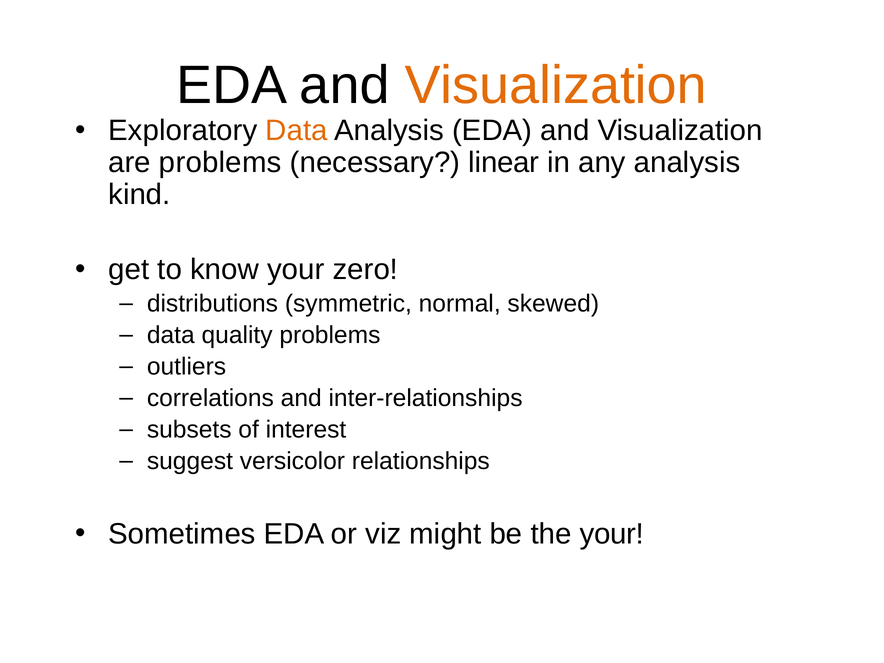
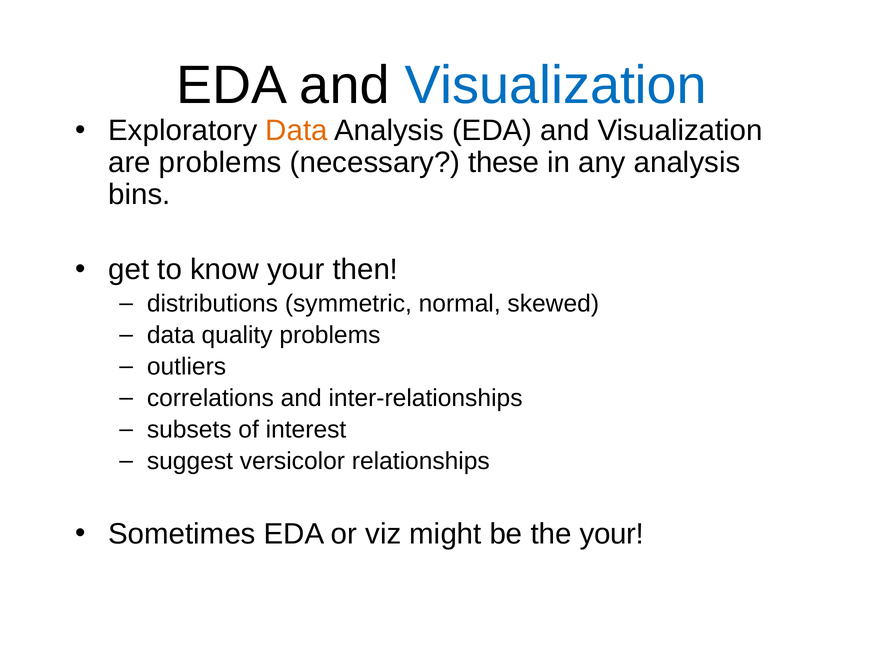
Visualization colour: orange -> blue (556, 86)
linear: linear -> these (504, 162)
kind: kind -> bins (139, 194)
zero: zero -> then (365, 270)
